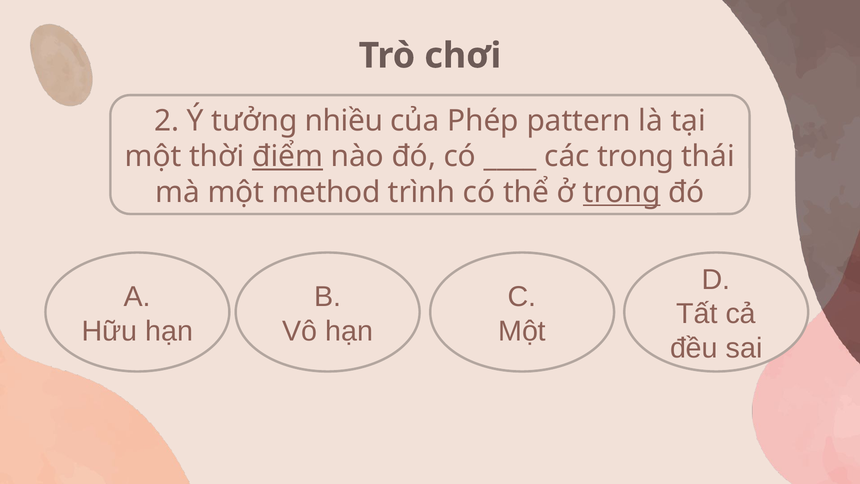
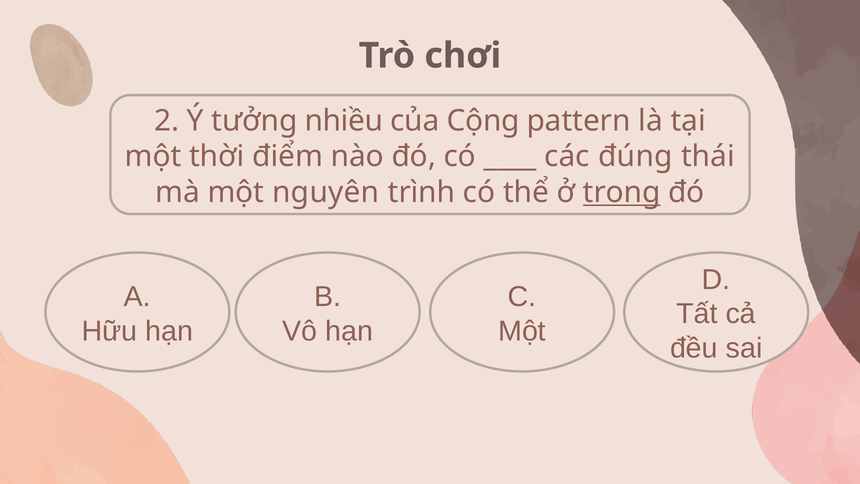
Phép: Phép -> Cộng (483, 121)
điểm underline: present -> none (288, 157)
các trong: trong -> đúng (635, 157)
method: method -> nguyên (326, 192)
